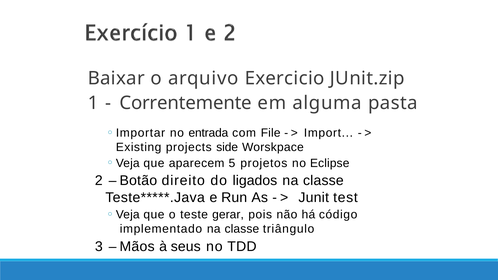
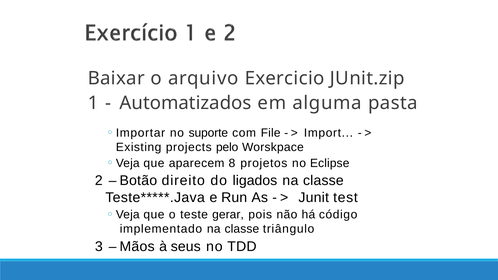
Correntemente: Correntemente -> Automatizados (186, 103)
entrada: entrada -> suporte (208, 133)
side: side -> pelo (227, 147)
5: 5 -> 8 (232, 163)
